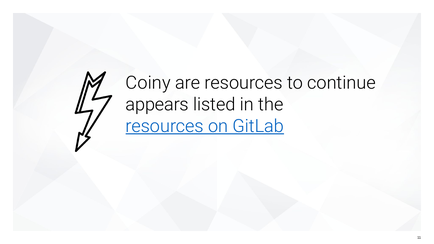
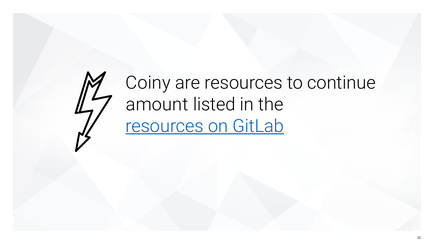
appears: appears -> amount (157, 105)
